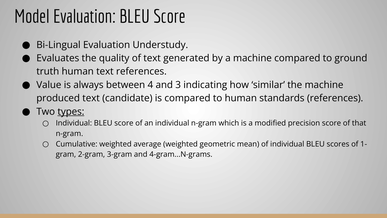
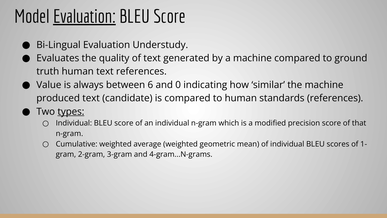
Evaluation underline: none -> present (84, 17)
4: 4 -> 6 (150, 85)
3: 3 -> 0 (178, 85)
